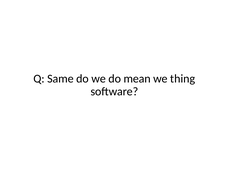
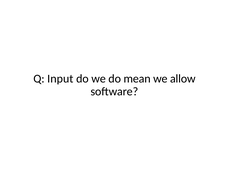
Same: Same -> Input (60, 79)
thing: thing -> allow (183, 79)
